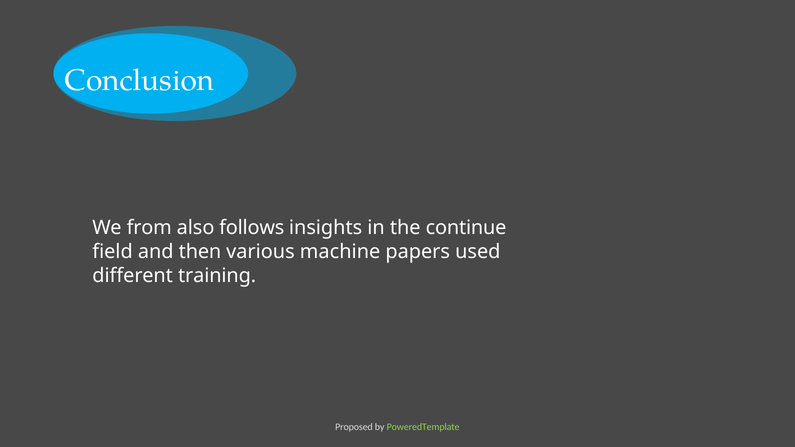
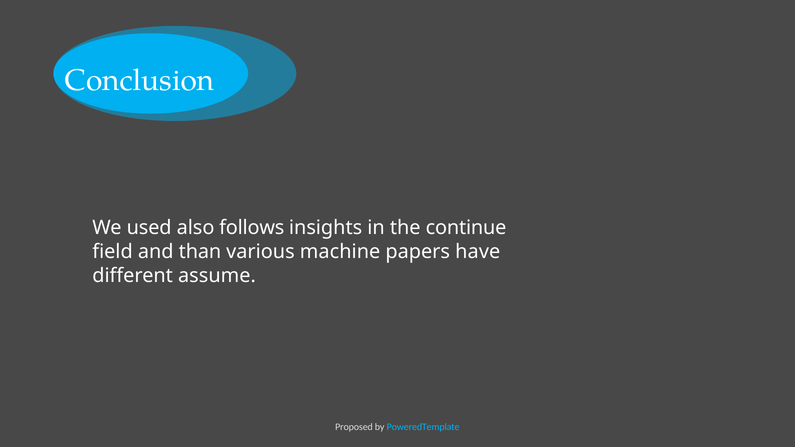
from: from -> used (149, 228)
then: then -> than (200, 252)
used: used -> have (478, 252)
training: training -> assume (217, 276)
PoweredTemplate colour: light green -> light blue (423, 427)
